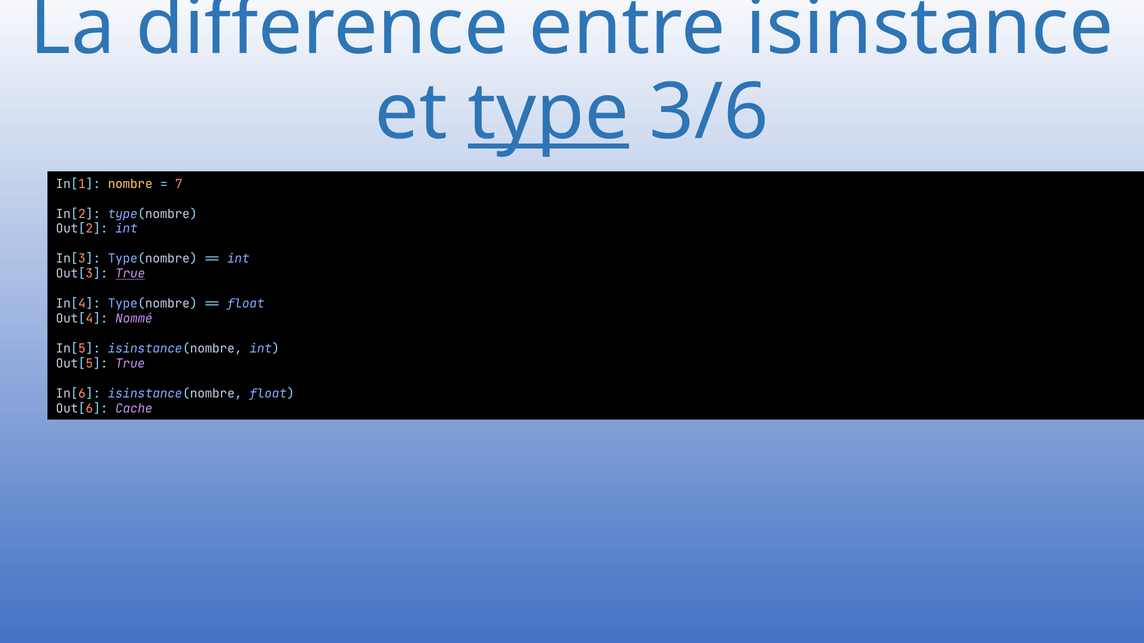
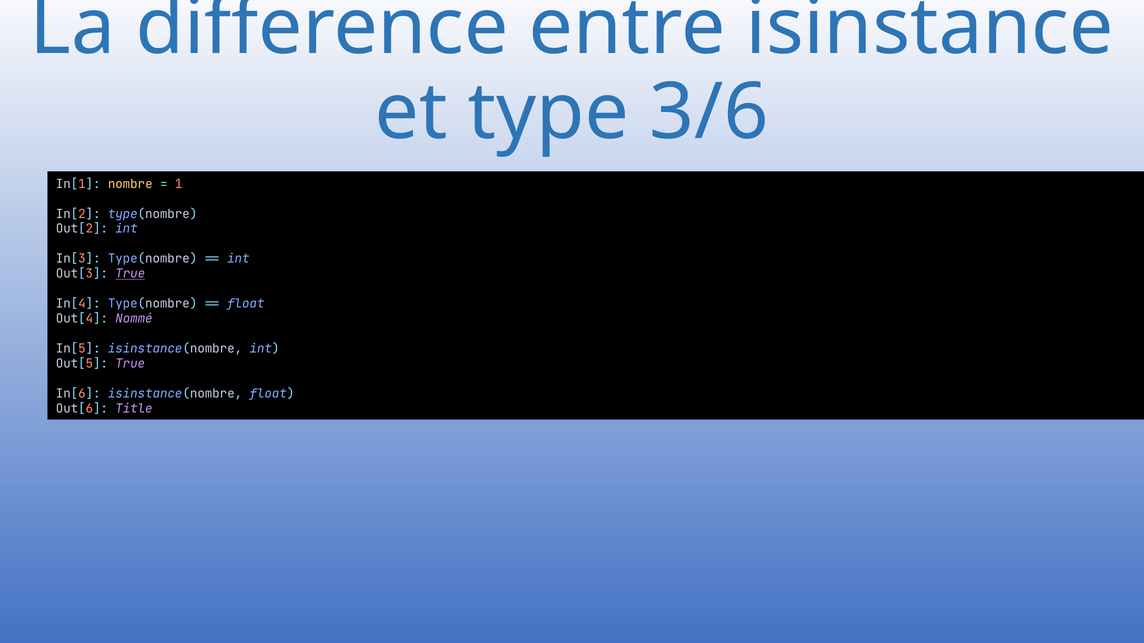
type underline: present -> none (549, 112)
7: 7 -> 1 (179, 184)
Cache: Cache -> Title (134, 409)
